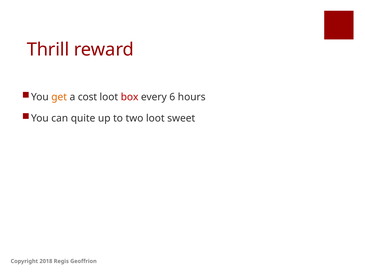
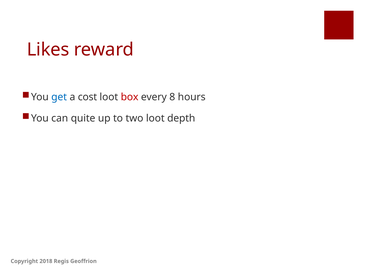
Thrill: Thrill -> Likes (48, 50)
get colour: orange -> blue (59, 97)
6: 6 -> 8 (172, 97)
sweet: sweet -> depth (181, 118)
